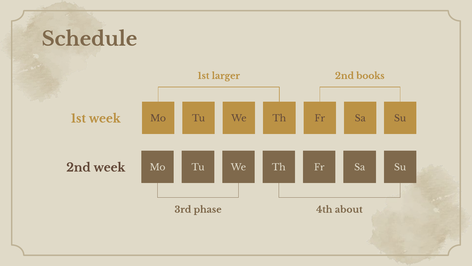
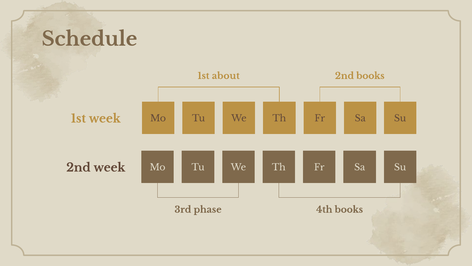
larger: larger -> about (226, 76)
4th about: about -> books (349, 209)
